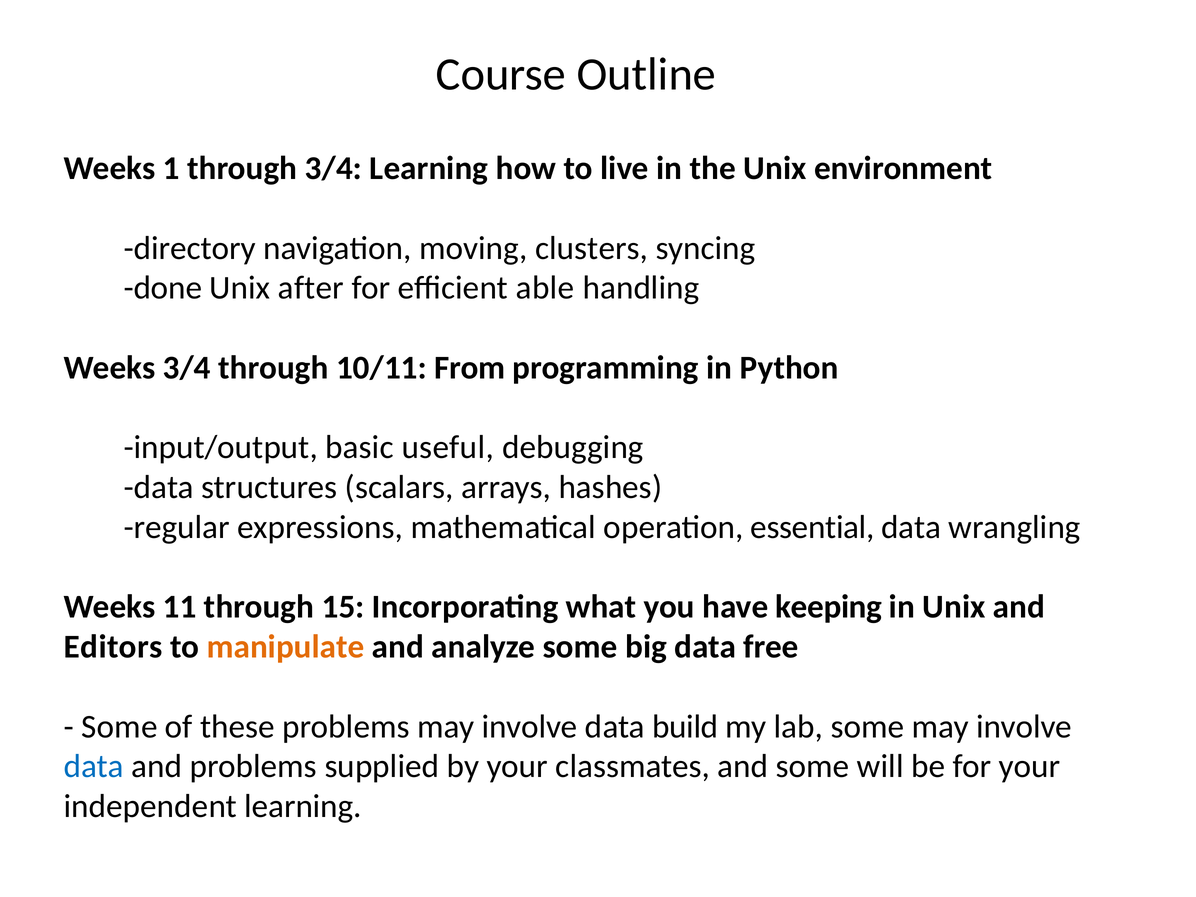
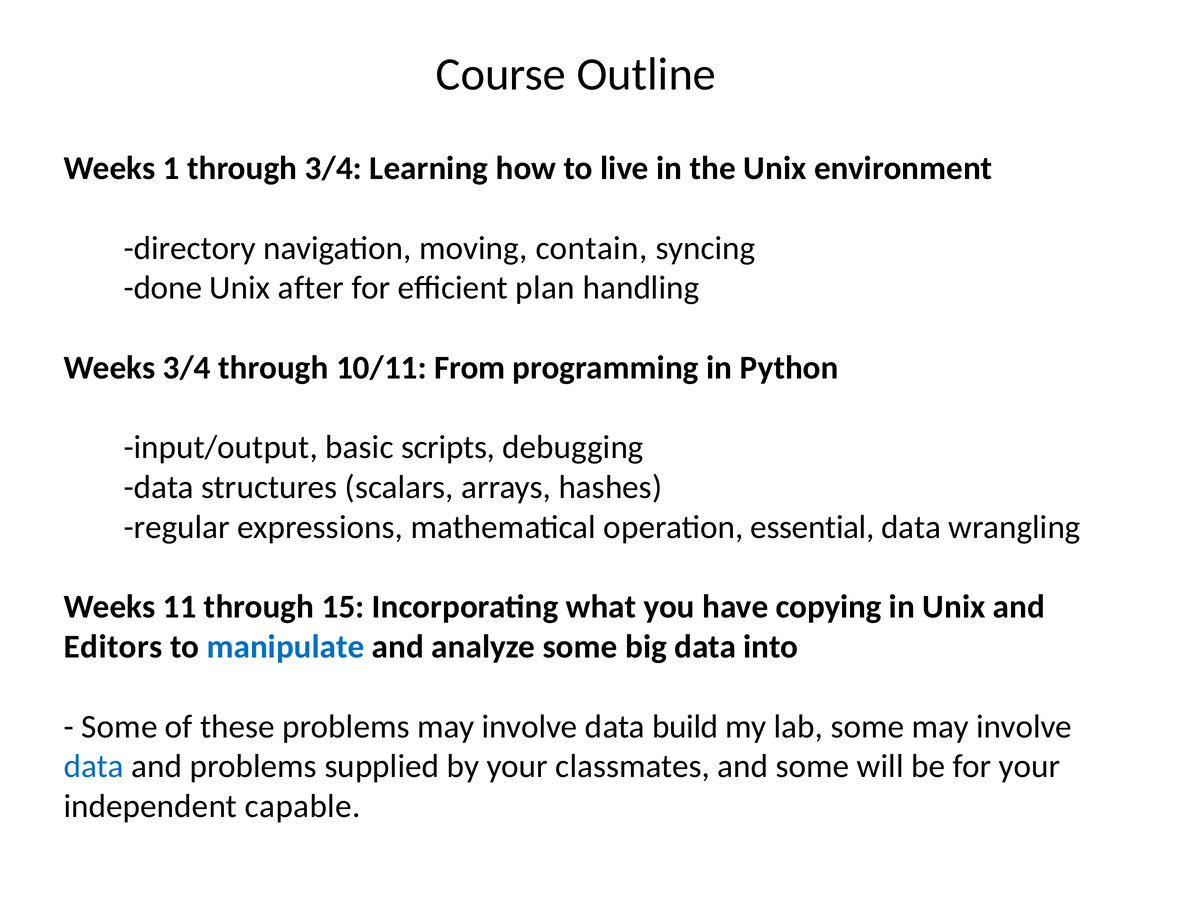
clusters: clusters -> contain (591, 248)
able: able -> plan (545, 288)
useful: useful -> scripts (448, 447)
keeping: keeping -> copying (829, 607)
manipulate colour: orange -> blue (286, 647)
free: free -> into (771, 647)
independent learning: learning -> capable (303, 806)
